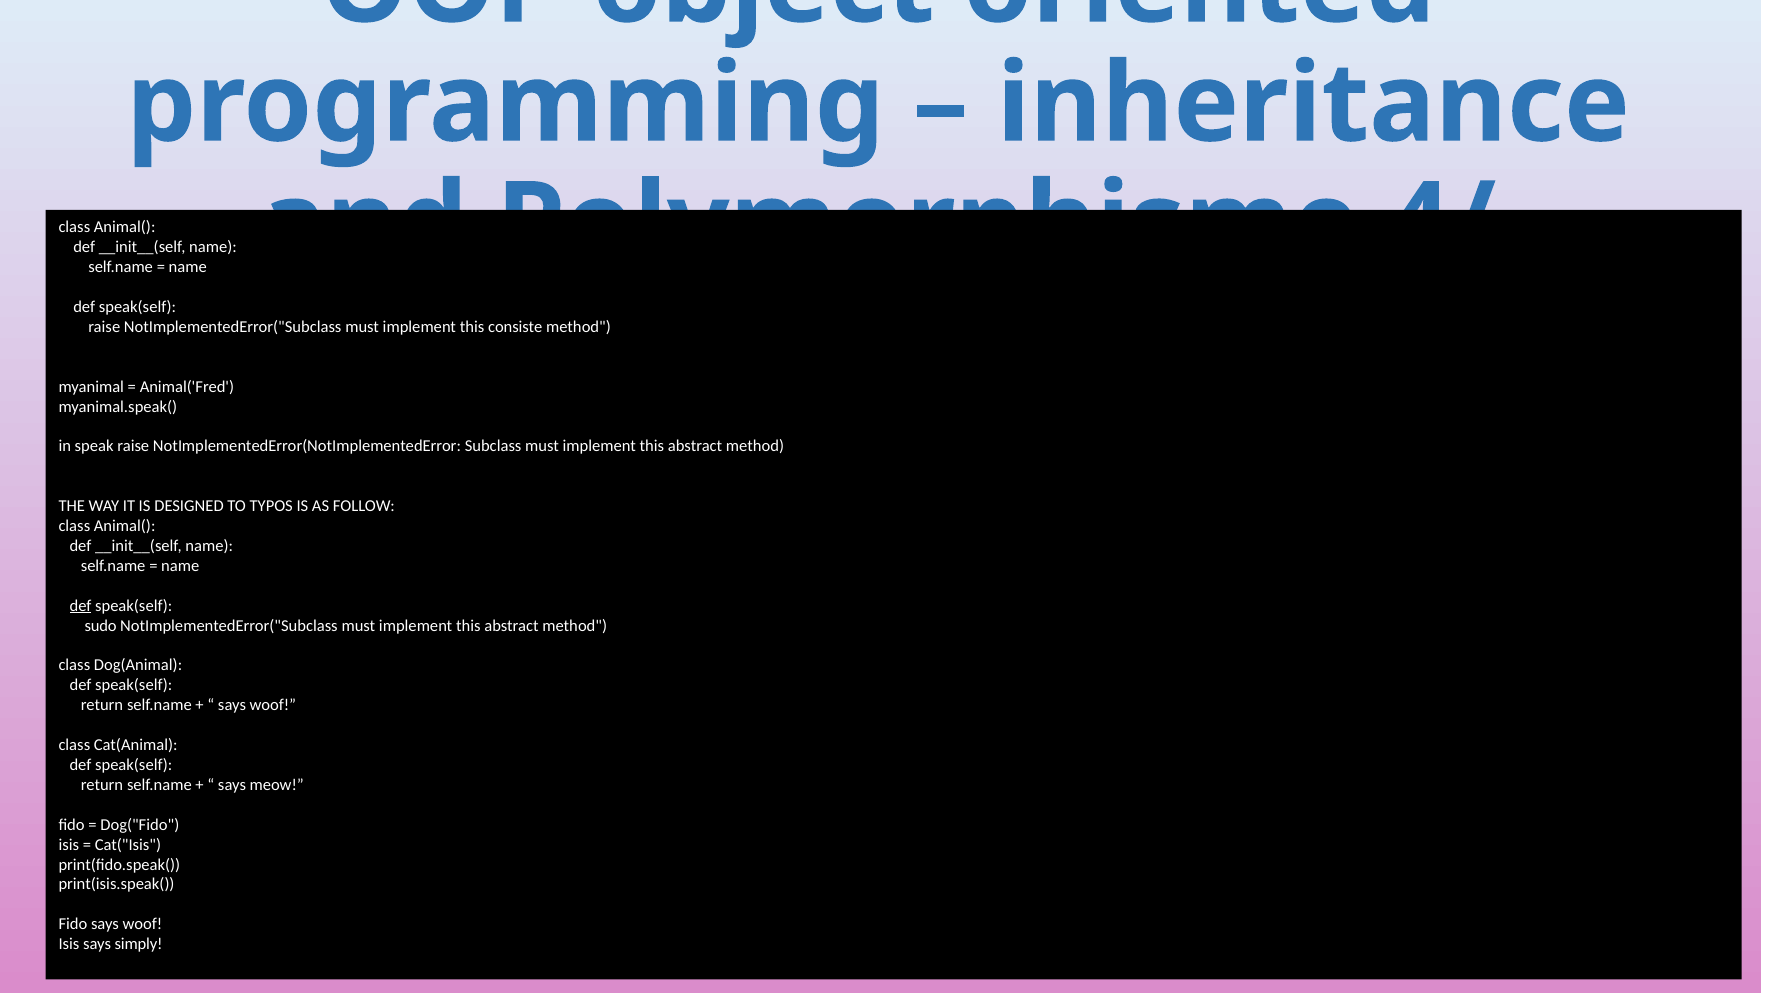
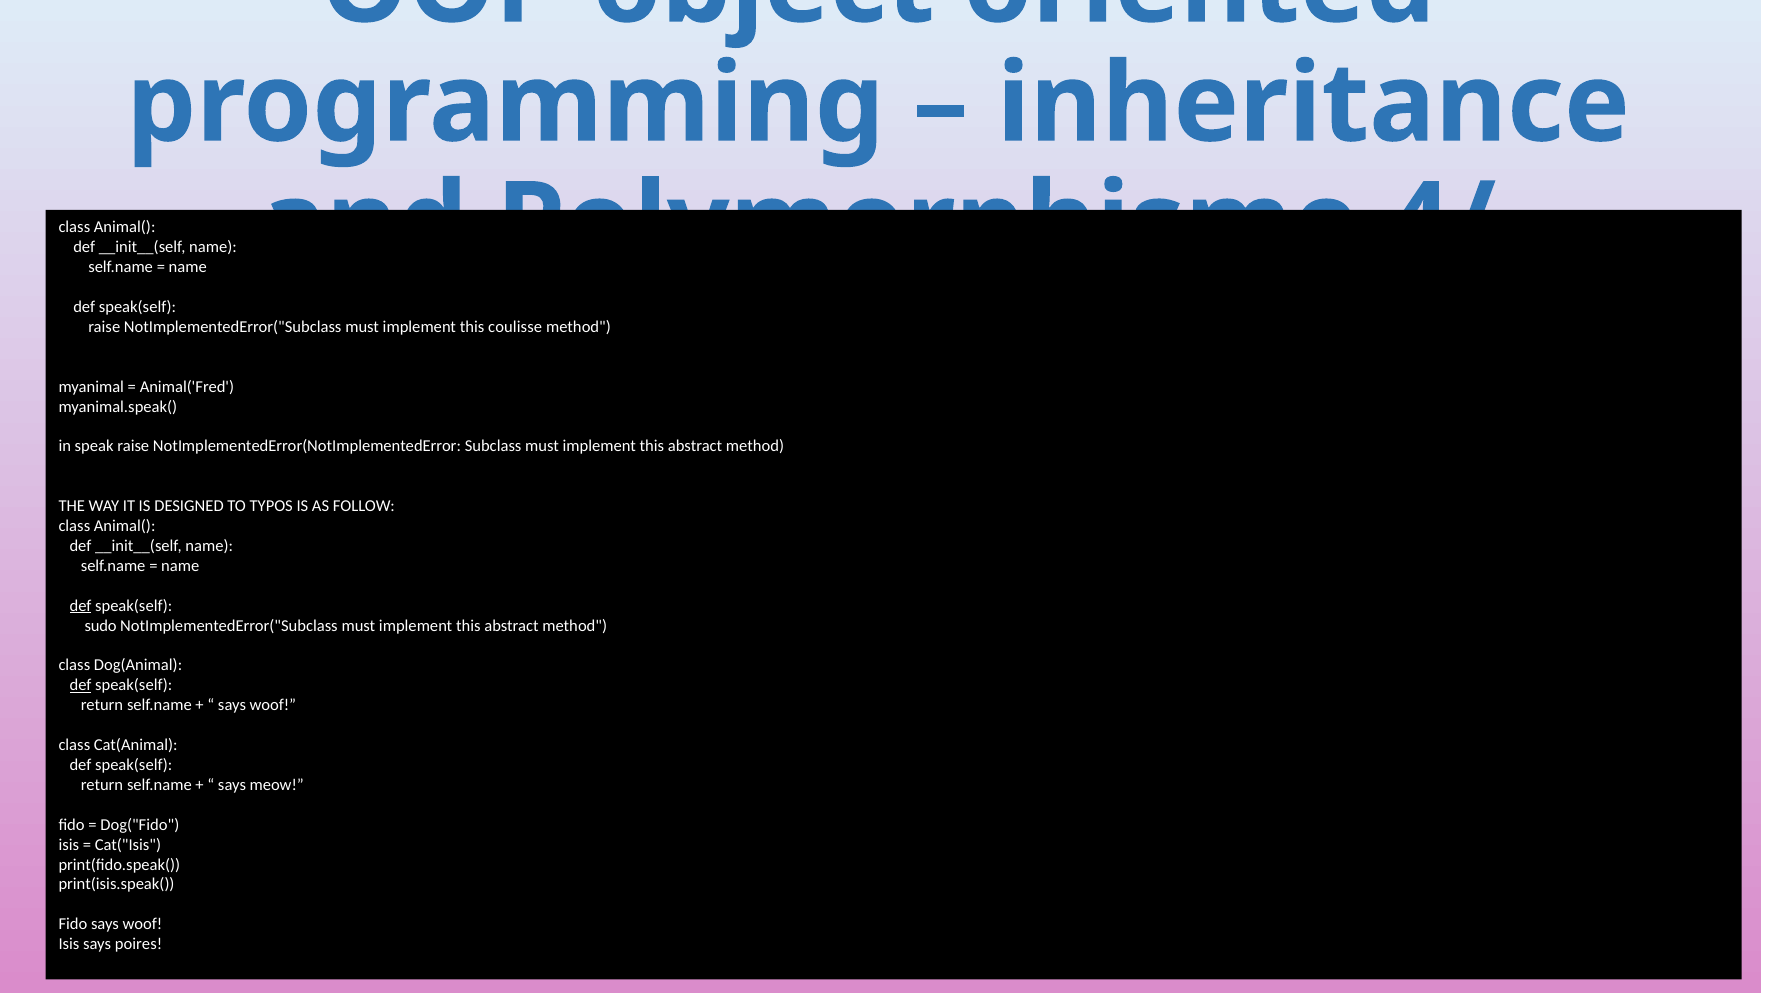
consiste: consiste -> coulisse (515, 327)
def underline: none -> present (81, 685)
simply: simply -> poires (139, 944)
